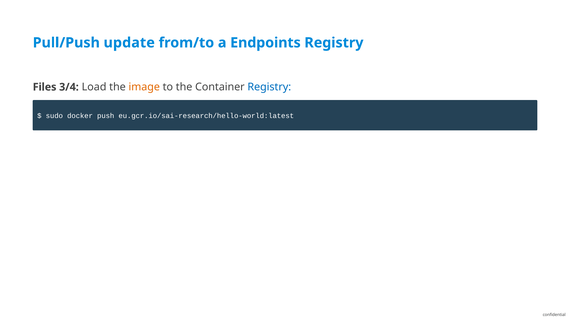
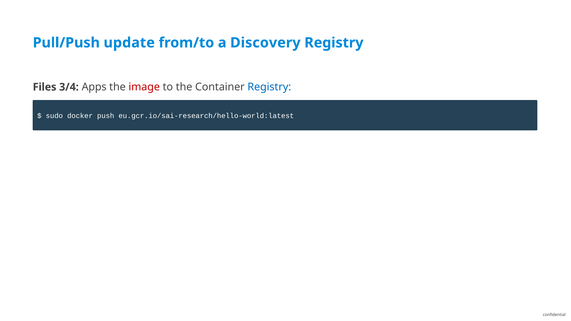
Endpoints: Endpoints -> Discovery (265, 43)
Load: Load -> Apps (94, 87)
image colour: orange -> red (144, 87)
